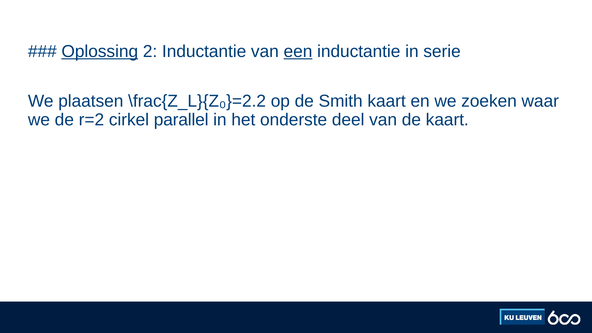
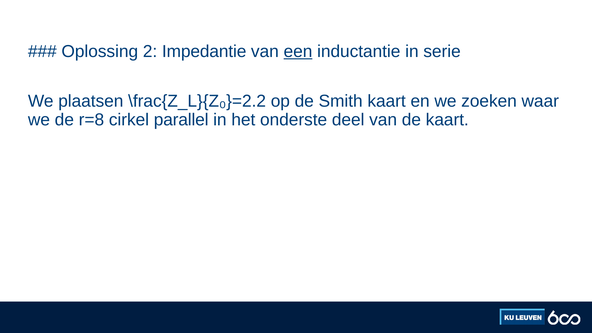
Oplossing underline: present -> none (100, 51)
2 Inductantie: Inductantie -> Impedantie (204, 51)
r=2: r=2 -> r=8 (91, 120)
